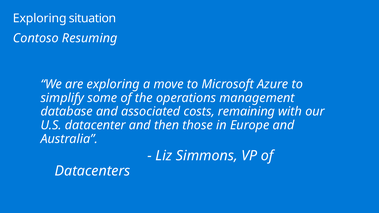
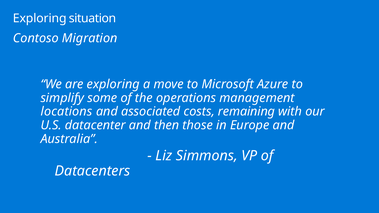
Resuming: Resuming -> Migration (90, 38)
database: database -> locations (67, 112)
